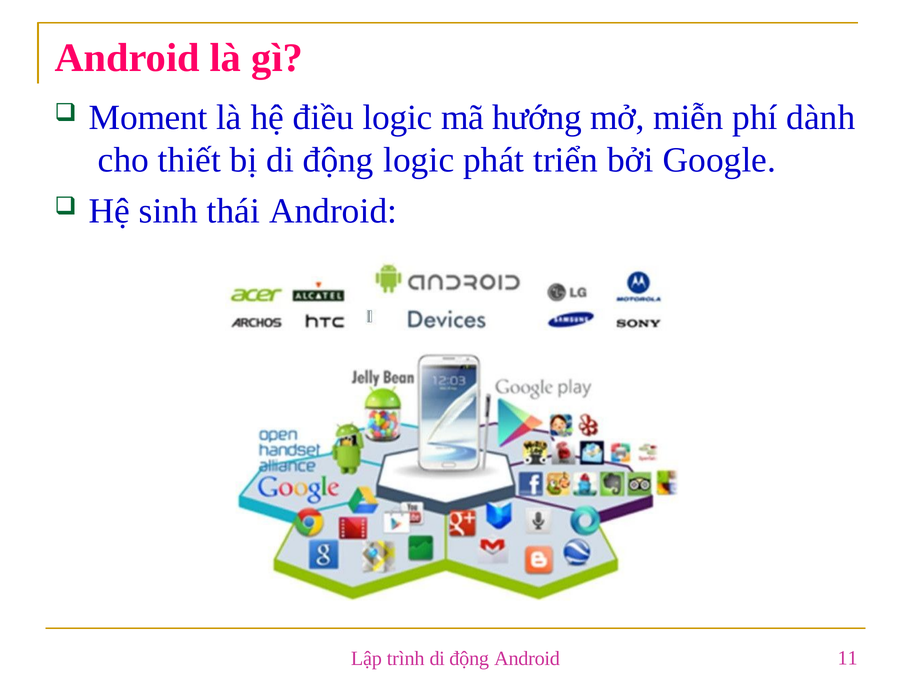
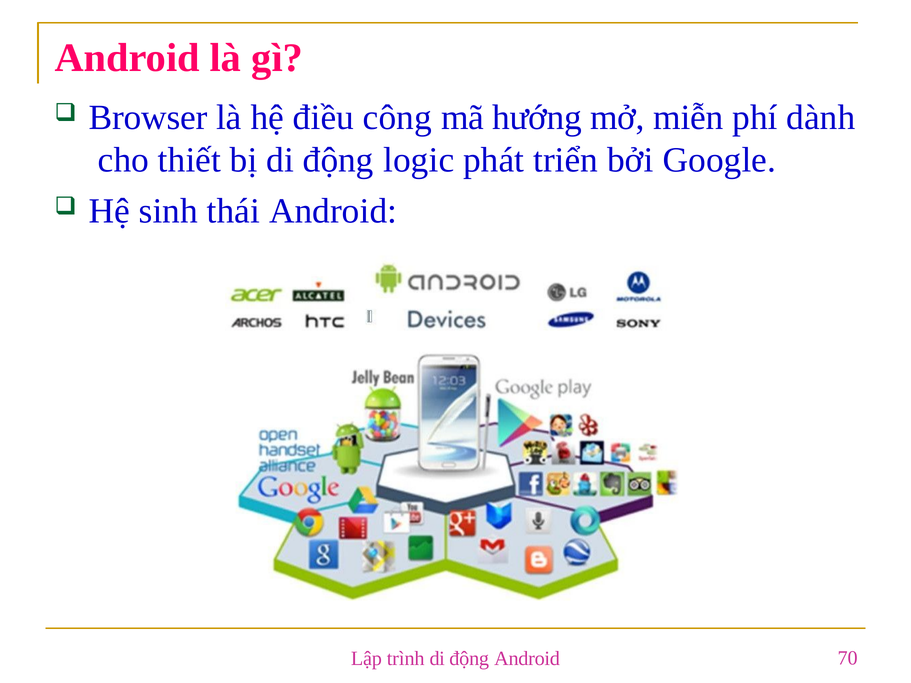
Moment: Moment -> Browser (148, 118)
điều logic: logic -> công (397, 118)
11: 11 -> 70 (848, 658)
